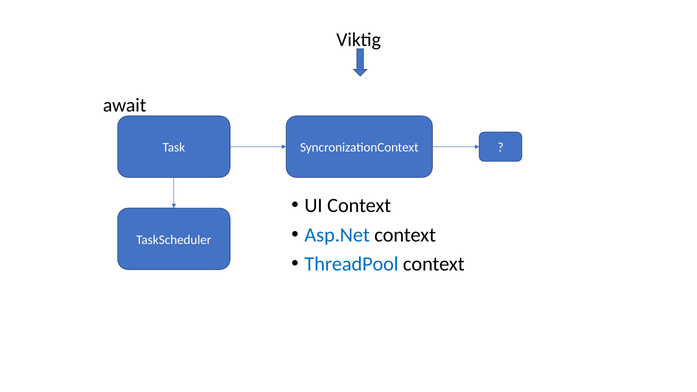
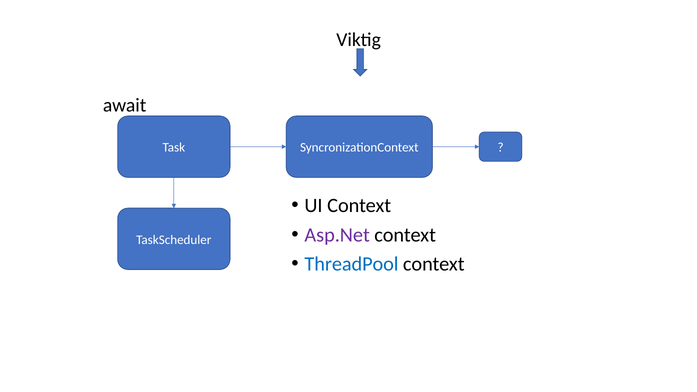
Asp.Net colour: blue -> purple (337, 235)
